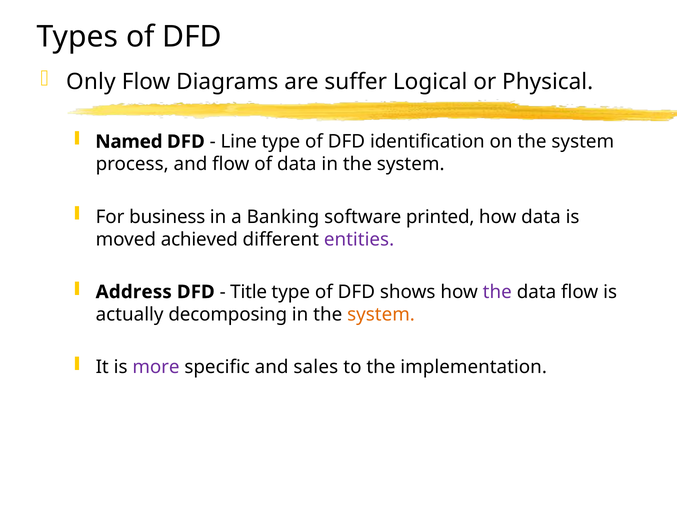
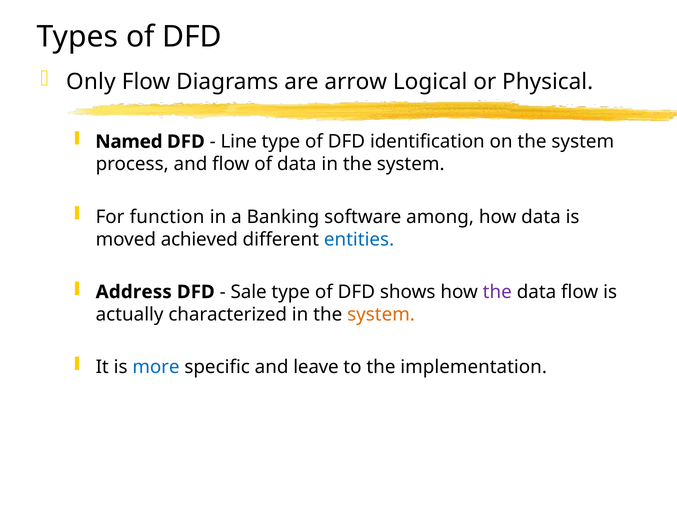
suffer: suffer -> arrow (356, 82)
business: business -> function (167, 217)
printed: printed -> among (440, 217)
entities colour: purple -> blue (359, 240)
Title: Title -> Sale (249, 292)
decomposing: decomposing -> characterized (228, 315)
more colour: purple -> blue (156, 368)
sales: sales -> leave (316, 368)
